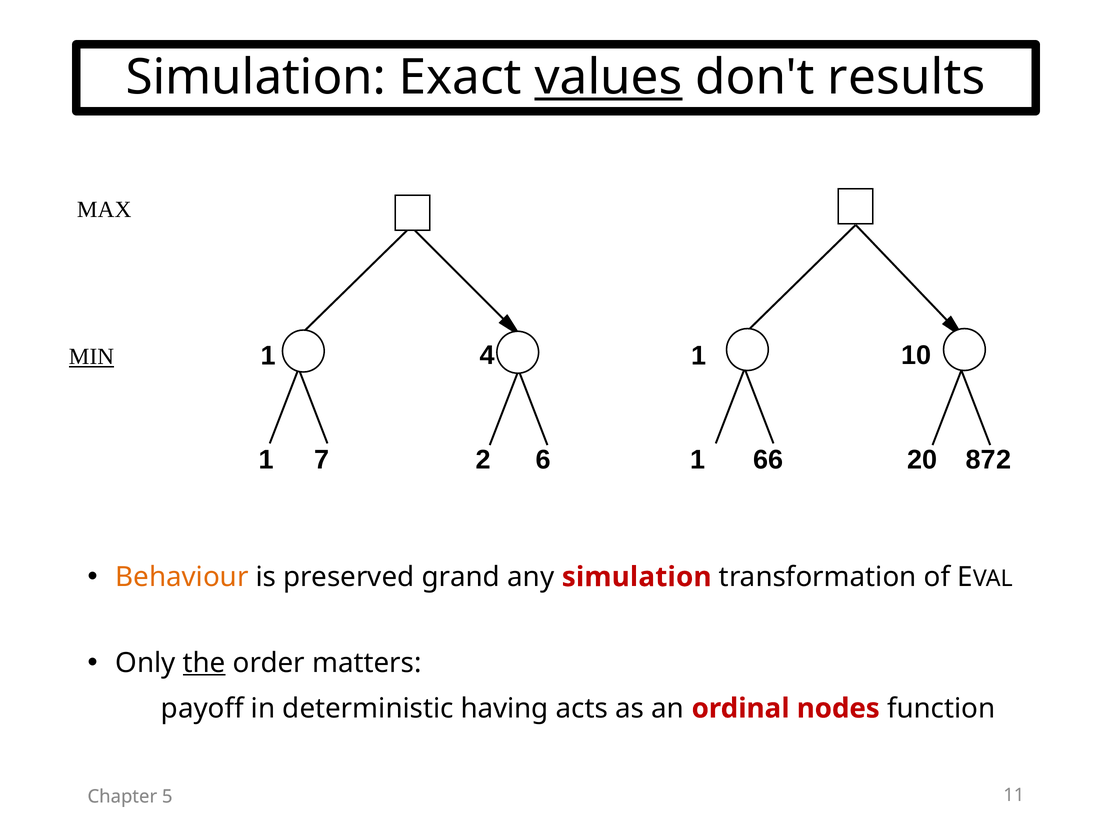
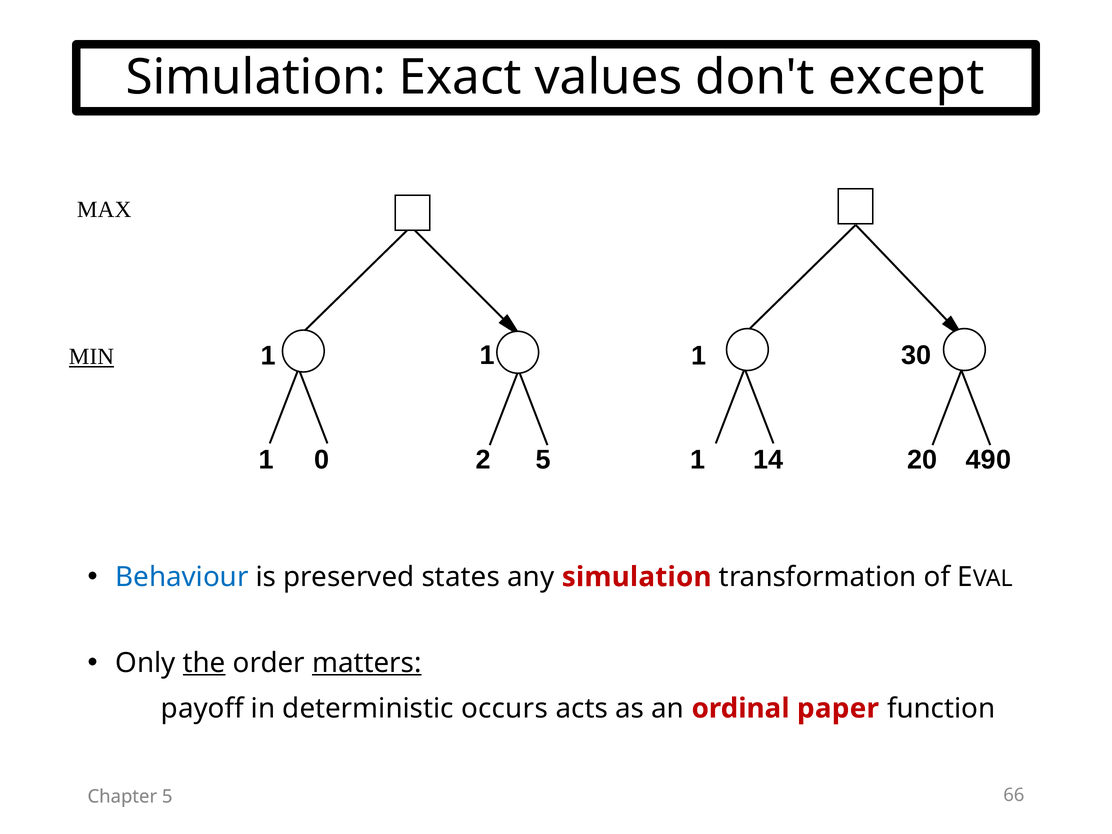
values underline: present -> none (609, 78)
results: results -> except (906, 78)
4: 4 -> 1 (487, 355)
10: 10 -> 30 (916, 355)
7: 7 -> 0 (322, 460)
2 6: 6 -> 5 (543, 460)
66: 66 -> 14 (768, 460)
872: 872 -> 490 (988, 460)
Behaviour colour: orange -> blue (182, 577)
grand: grand -> states (461, 577)
matters underline: none -> present (367, 663)
having: having -> occurs (505, 708)
nodes: nodes -> paper (838, 708)
11: 11 -> 66 (1014, 795)
